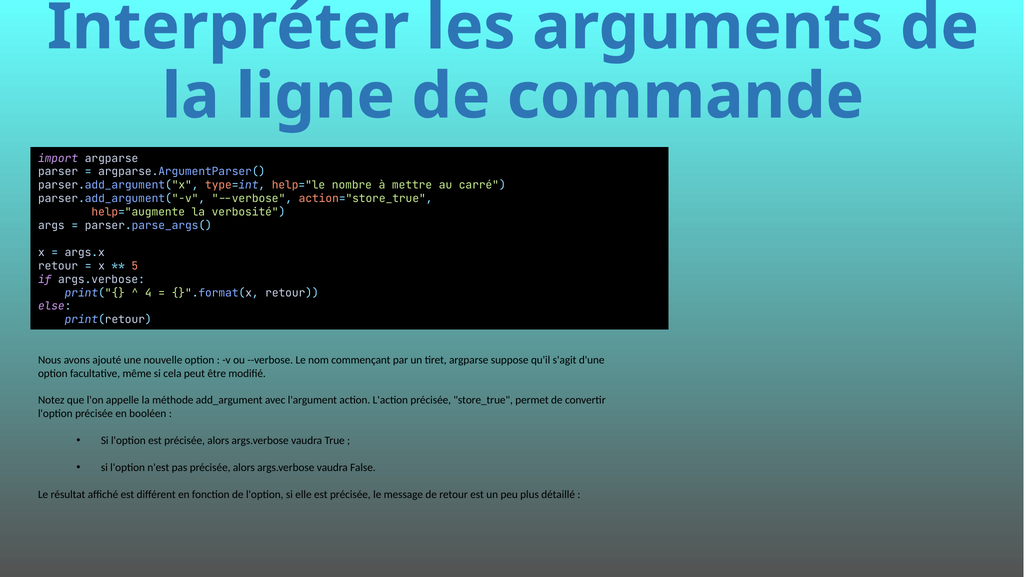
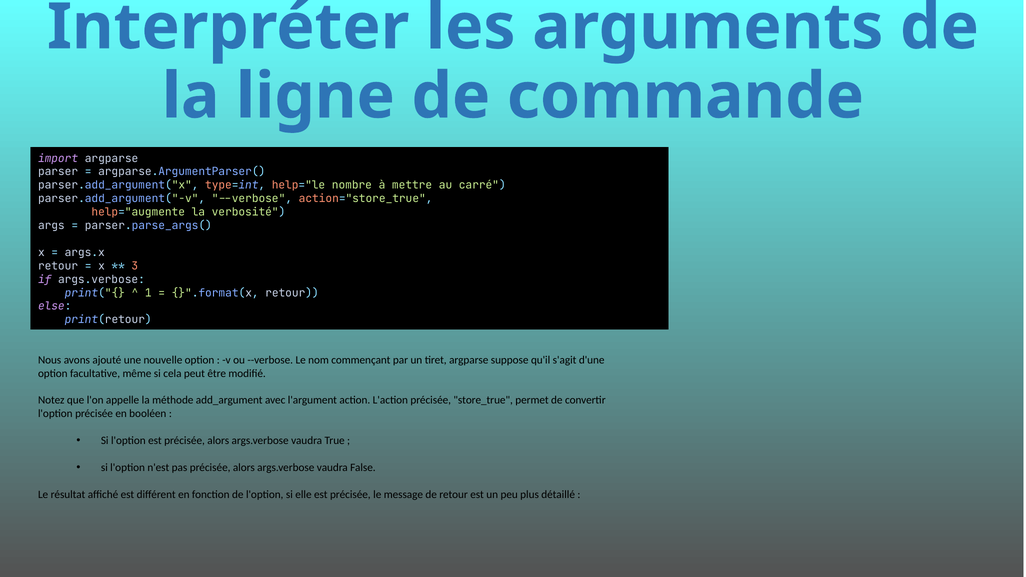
5: 5 -> 3 (135, 266)
4: 4 -> 1 (148, 293)
